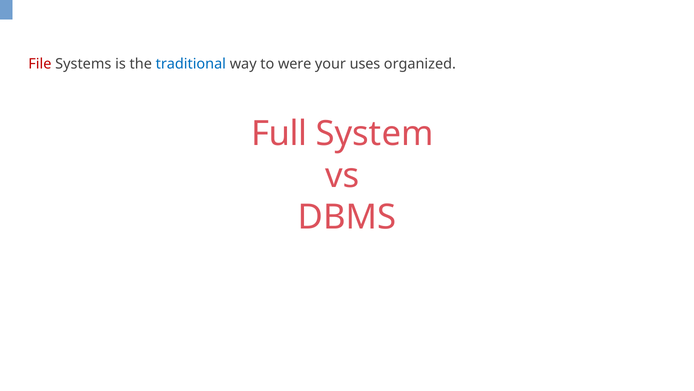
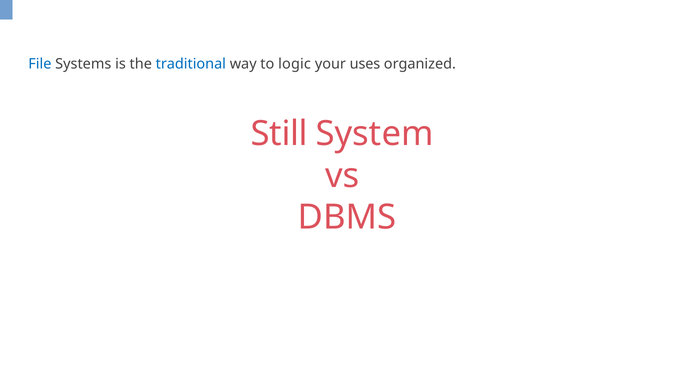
File colour: red -> blue (40, 64)
were: were -> logic (295, 64)
Full: Full -> Still (279, 134)
